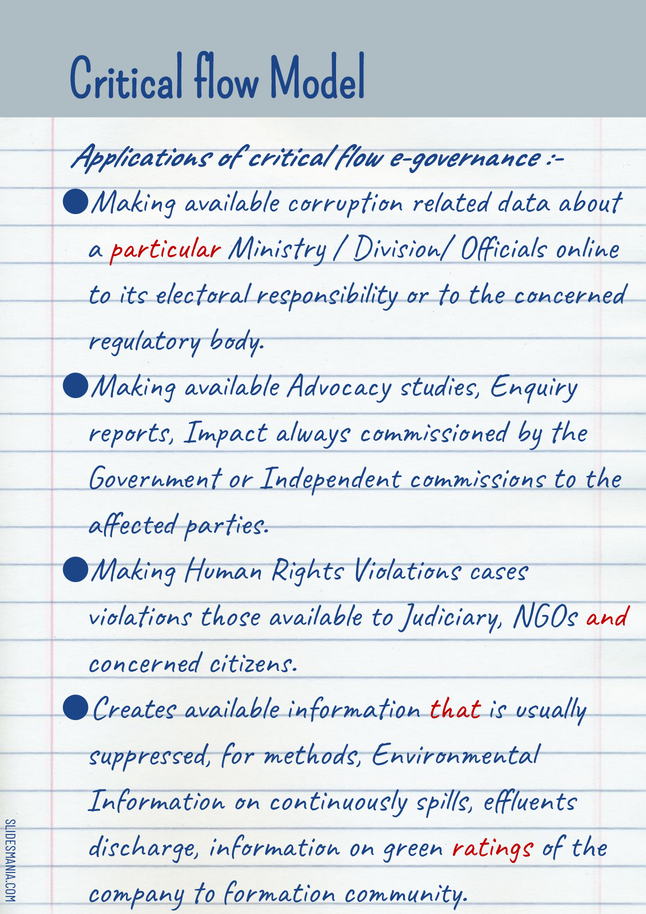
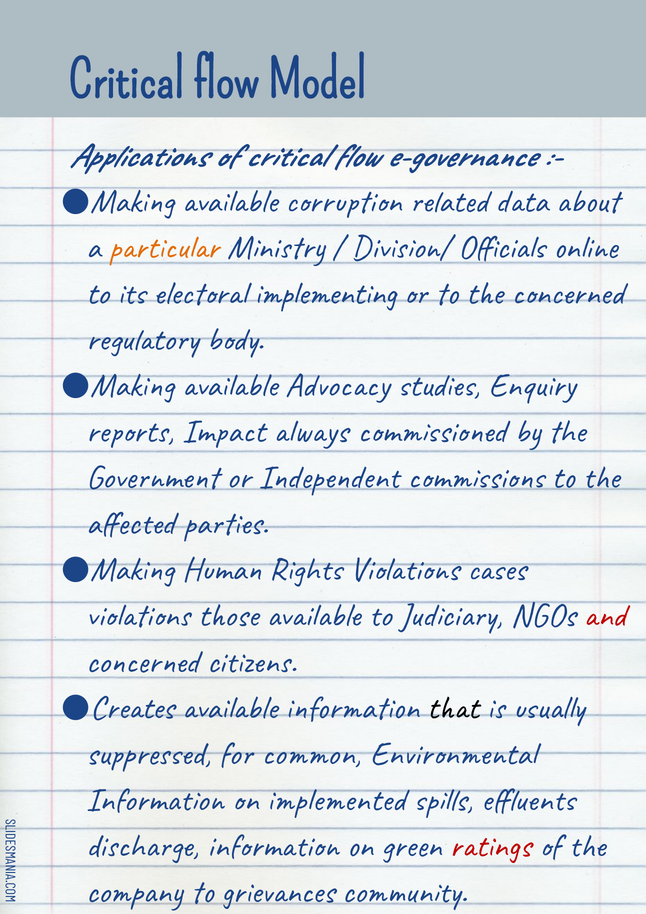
particular colour: red -> orange (164, 247)
responsibility: responsibility -> implementing (325, 293)
that colour: red -> black (453, 707)
methods: methods -> common (311, 753)
continuously: continuously -> implemented (336, 799)
formation: formation -> grievances (278, 891)
